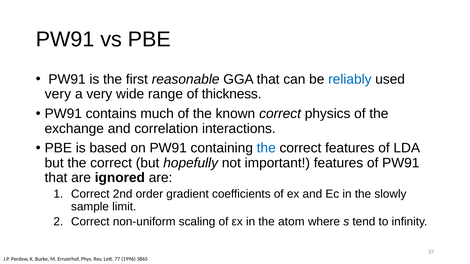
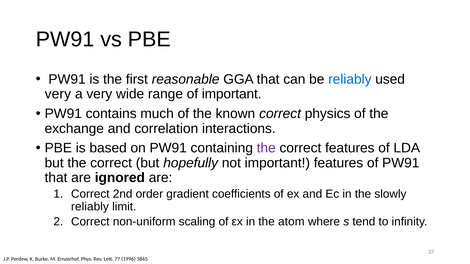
of thickness: thickness -> important (232, 94)
the colour: blue -> purple (266, 148)
sample: sample -> reliably (90, 207)
